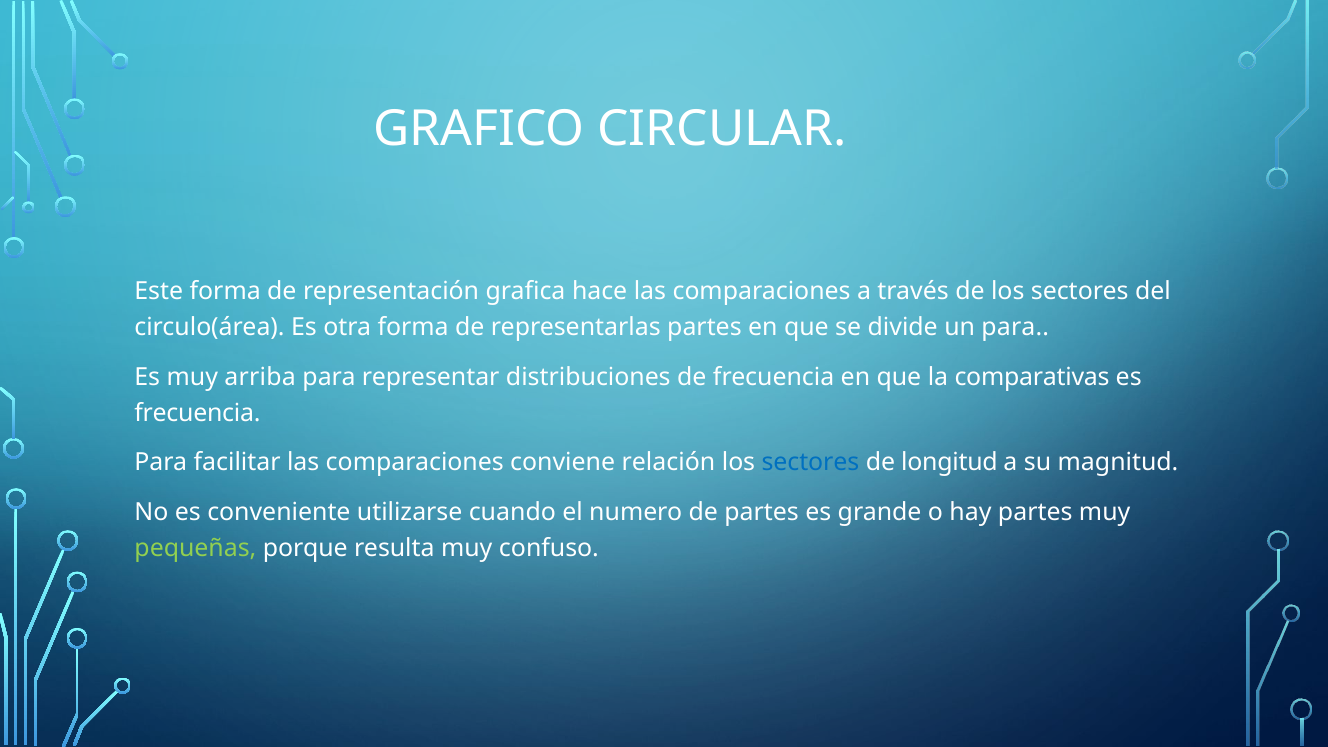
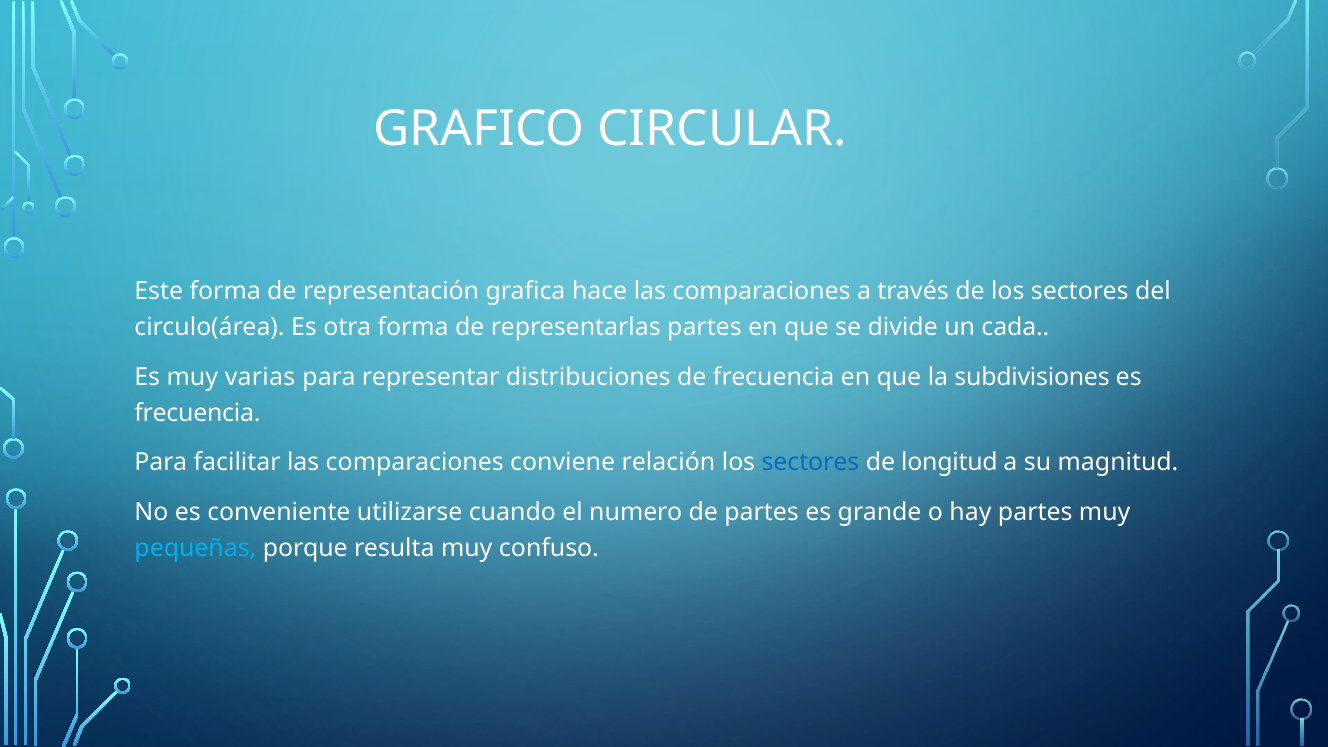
un para: para -> cada (1015, 328)
arriba: arriba -> varias (260, 377)
comparativas: comparativas -> subdivisiones (1032, 377)
pequeñas colour: light green -> light blue (195, 548)
